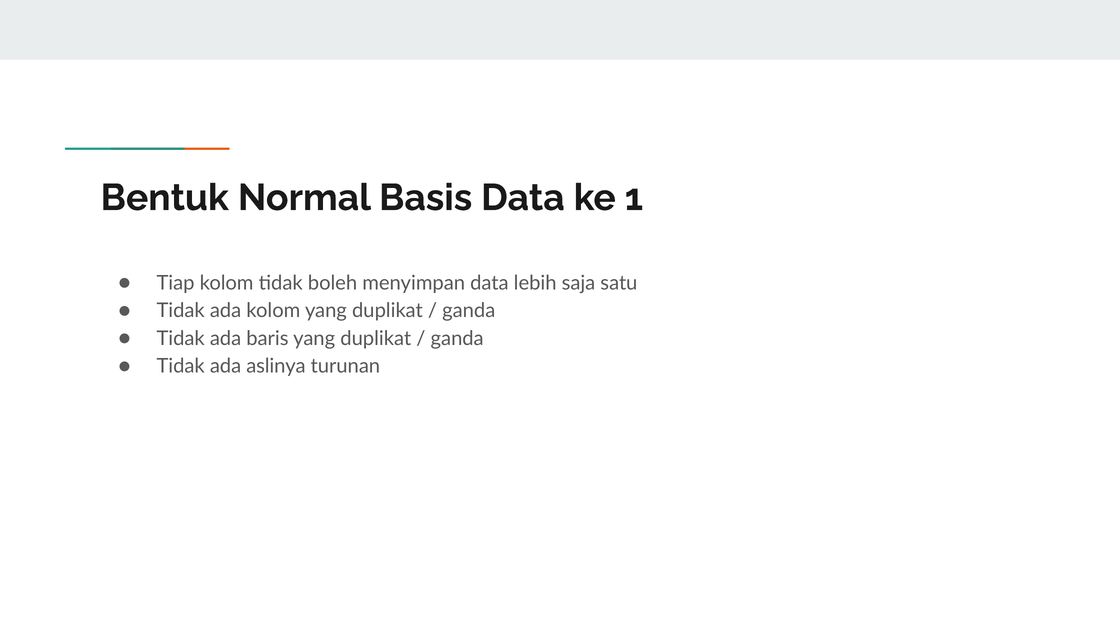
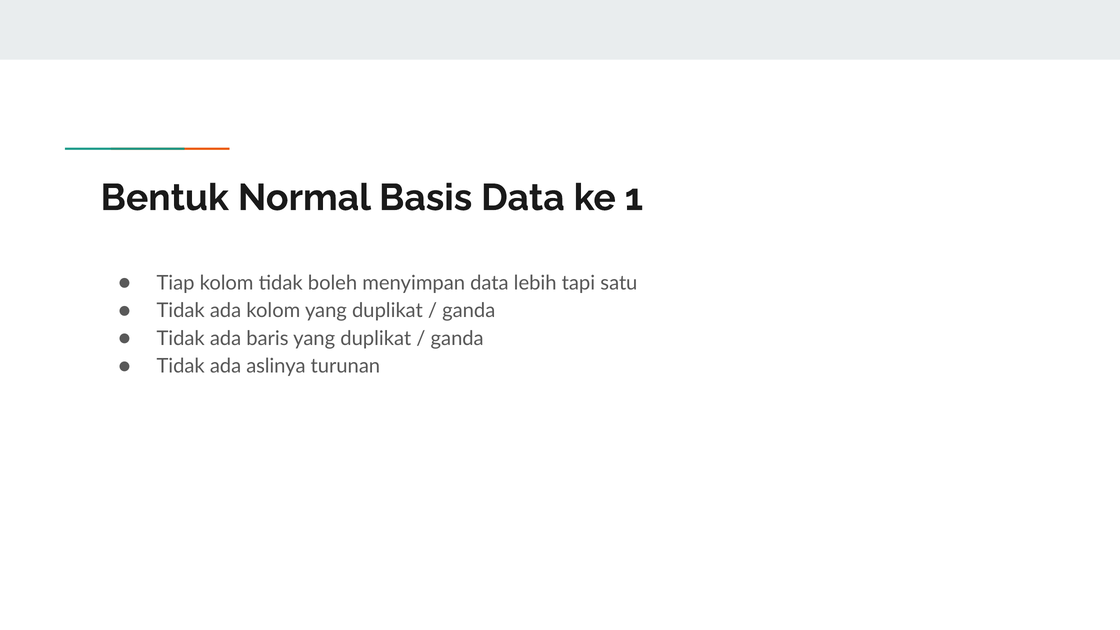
saja: saja -> tapi (578, 283)
